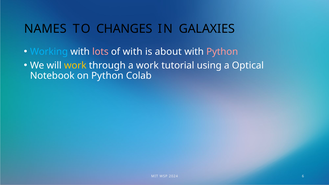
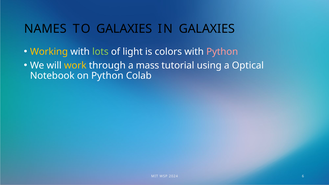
TO CHANGES: CHANGES -> GALAXIES (124, 29)
Working colour: light blue -> yellow (49, 52)
lots colour: pink -> light green (100, 52)
of with: with -> light (133, 52)
about: about -> colors (168, 52)
a work: work -> mass (147, 65)
